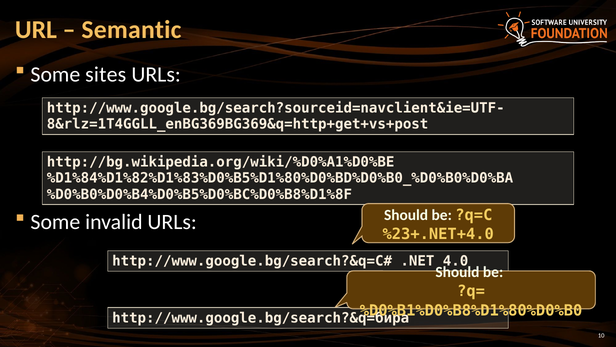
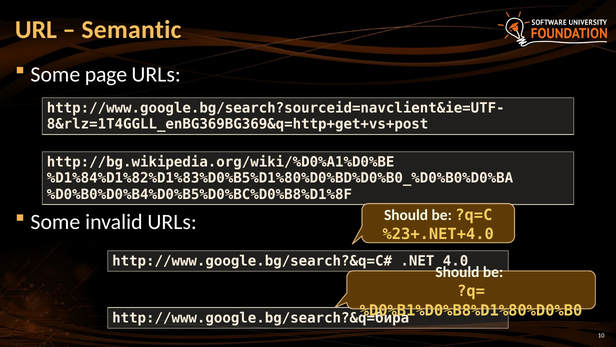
sites: sites -> page (106, 75)
